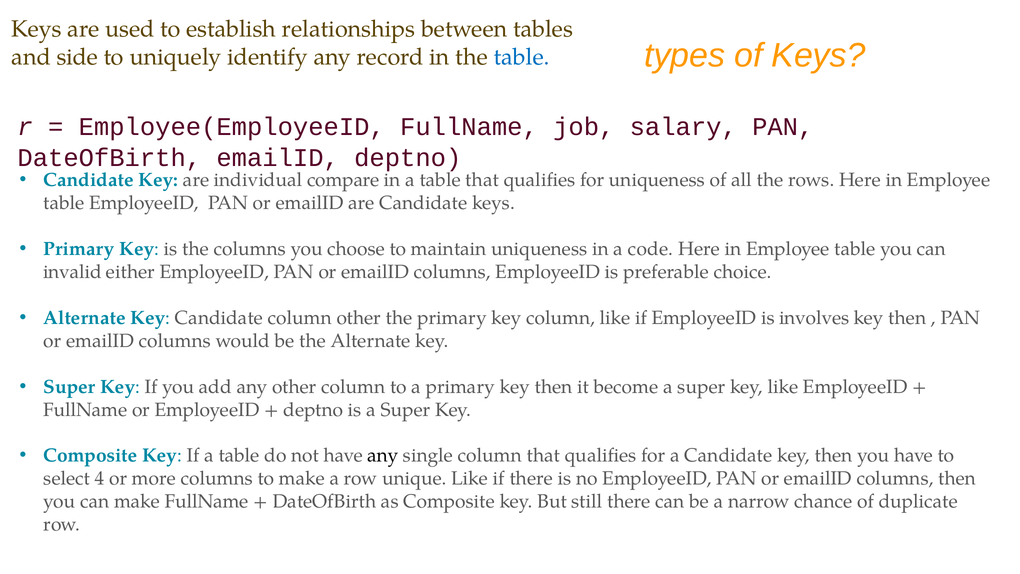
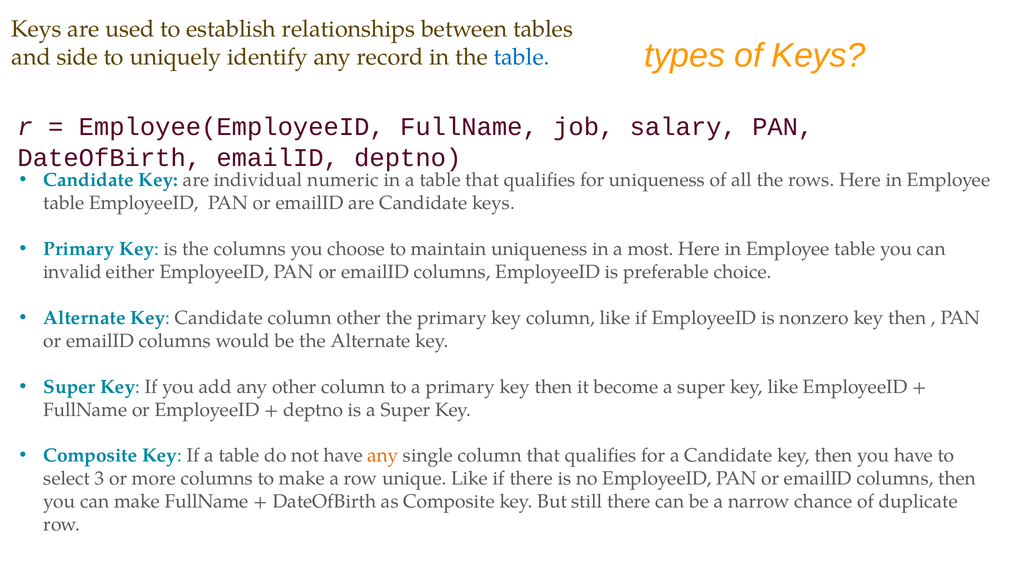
compare: compare -> numeric (343, 180)
code: code -> most (651, 249)
involves: involves -> nonzero (814, 318)
any colour: black -> orange (383, 455)
4: 4 -> 3 (100, 478)
